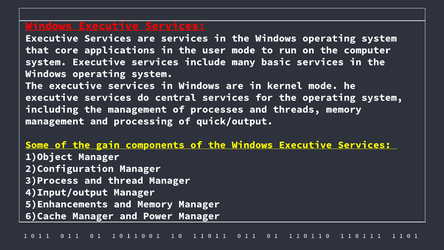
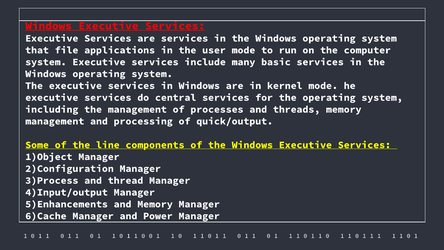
core: core -> file (67, 50)
gain: gain -> line (108, 145)
